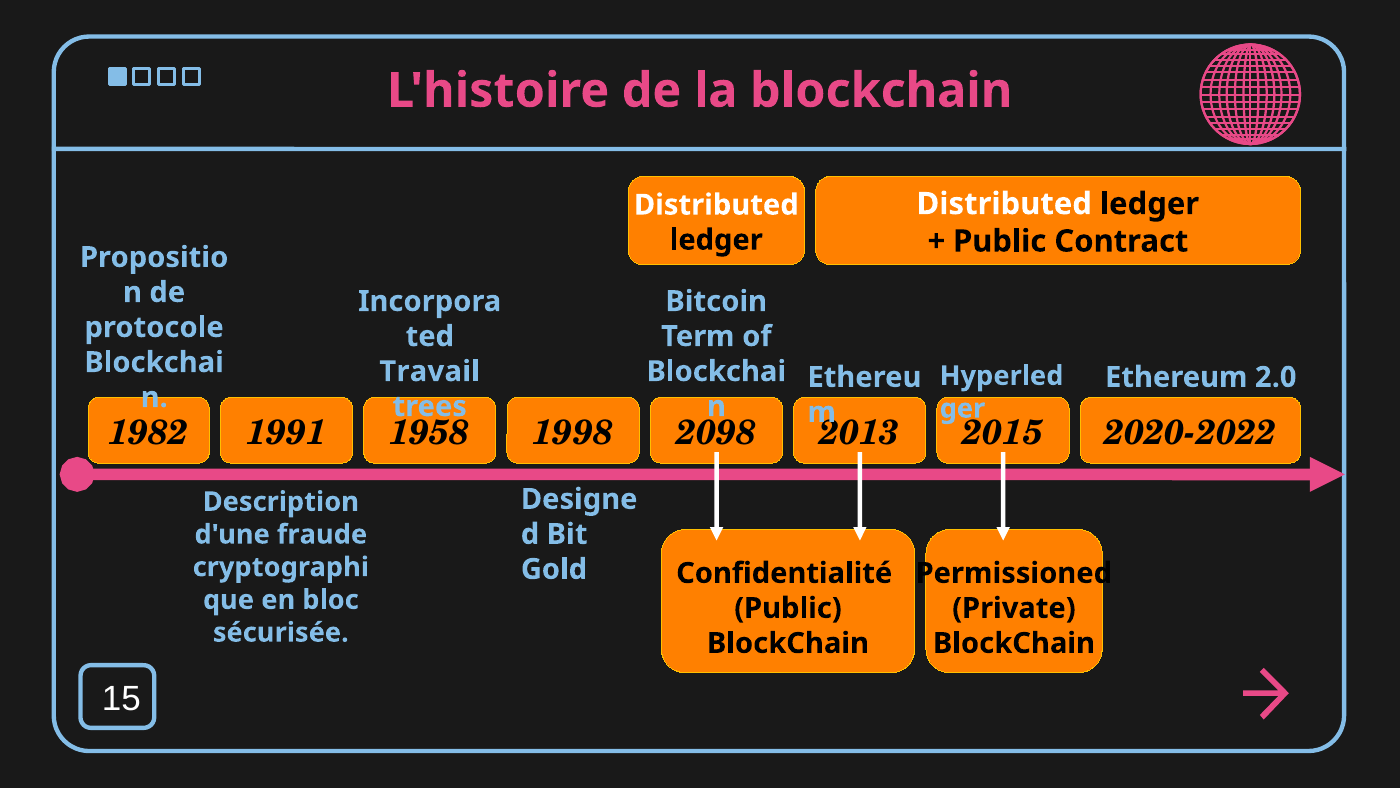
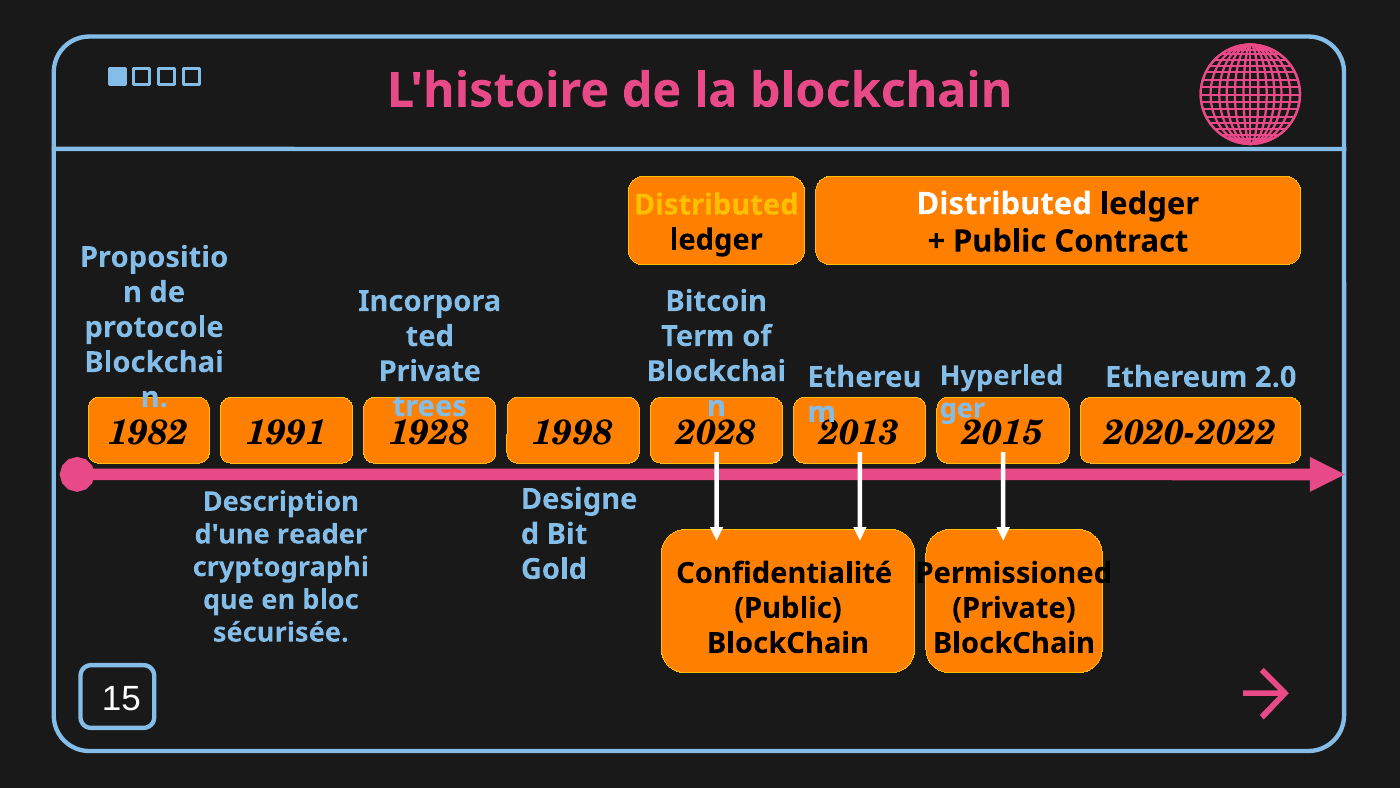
Distributed colour: white -> yellow (716, 205)
Travail: Travail -> Private (430, 371)
1958: 1958 -> 1928 (430, 432)
2098: 2098 -> 2028 (716, 432)
fraude: fraude -> reader (322, 534)
